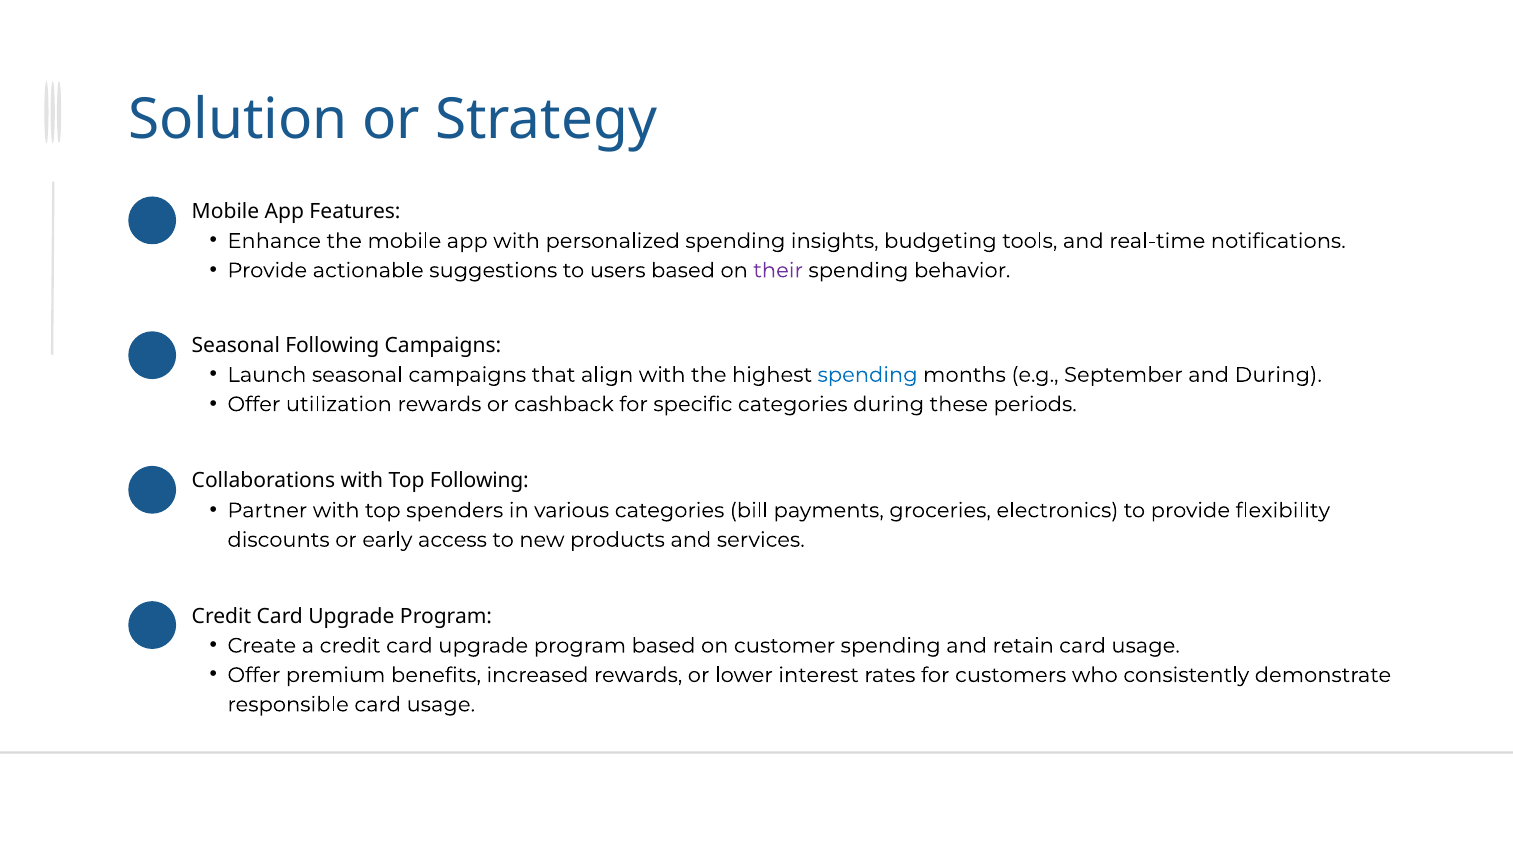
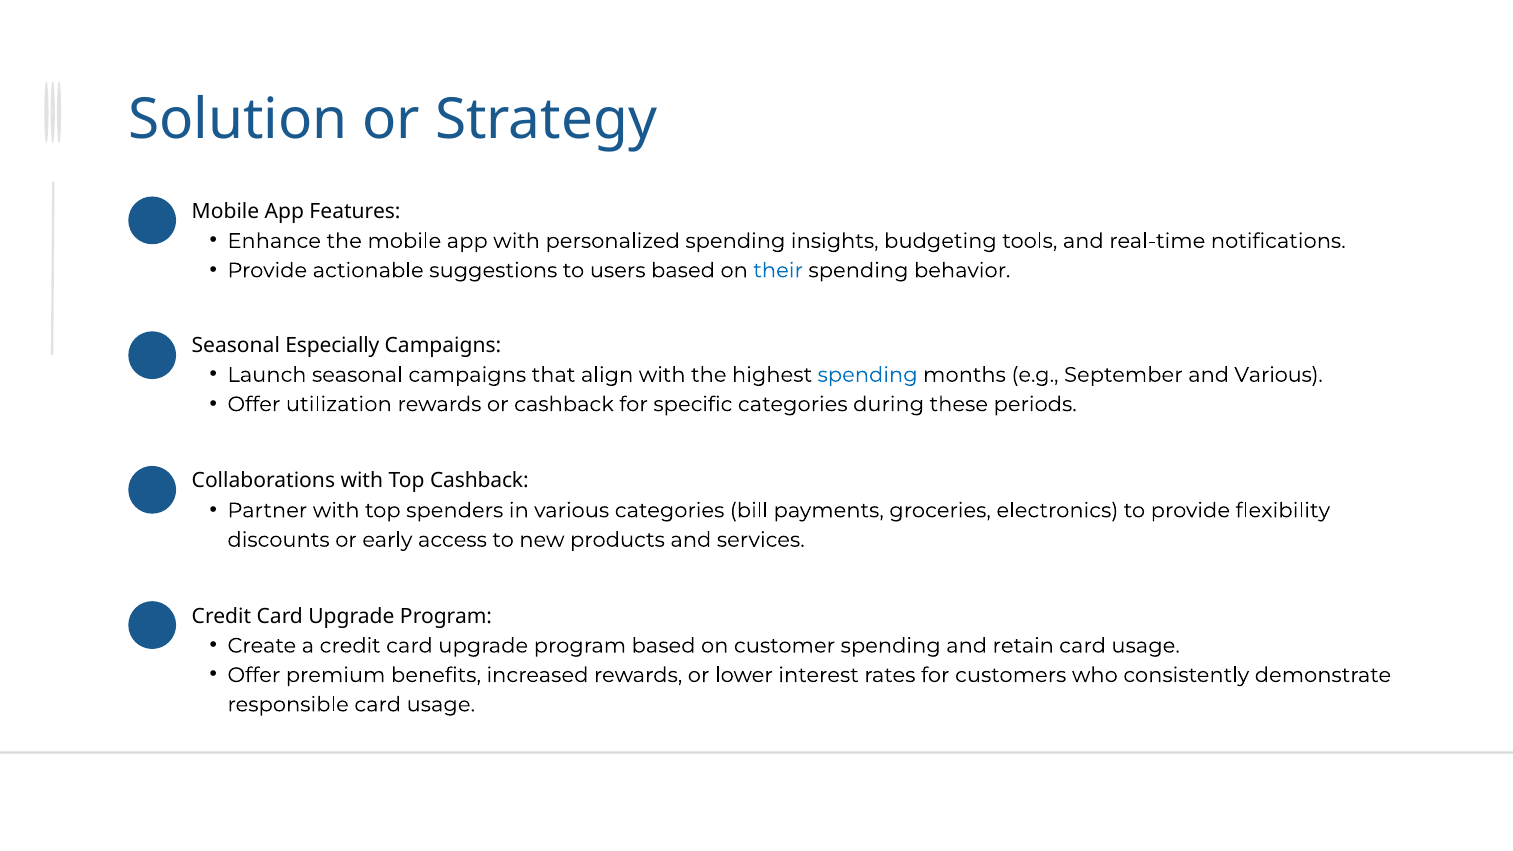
their colour: purple -> blue (778, 270)
Seasonal Following: Following -> Especially (332, 345)
and During: During -> Various (1279, 375)
Top Following: Following -> Cashback (479, 481)
